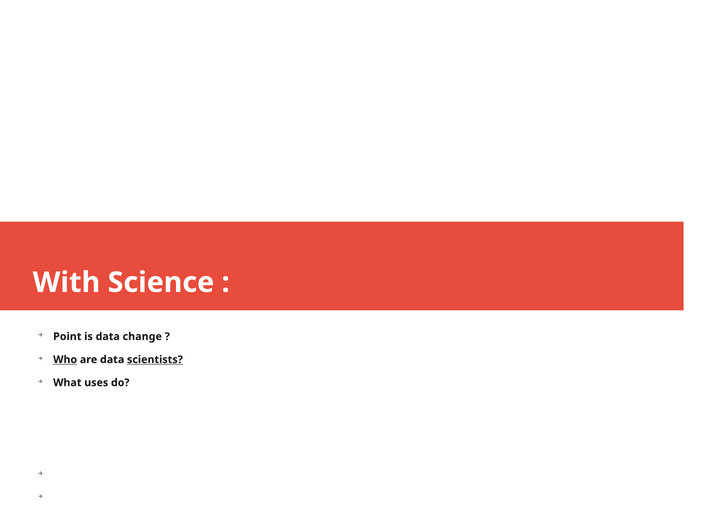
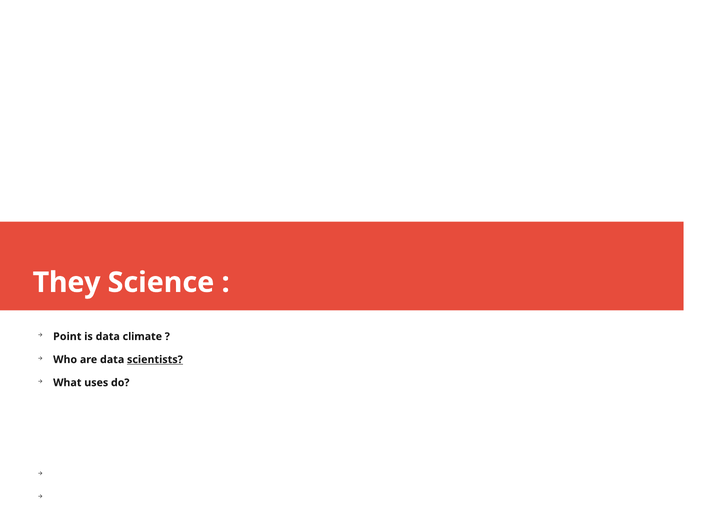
With: With -> They (67, 282)
change: change -> climate (142, 336)
Who underline: present -> none (65, 359)
